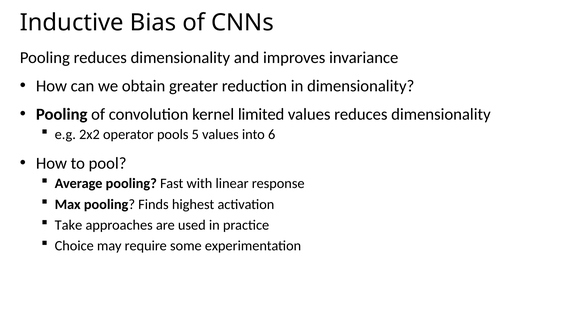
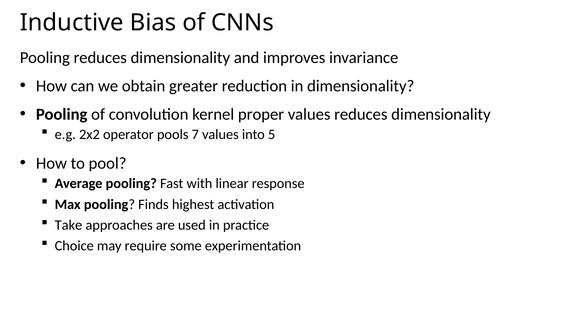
limited: limited -> proper (261, 114)
5: 5 -> 7 (195, 134)
6: 6 -> 5 (272, 134)
